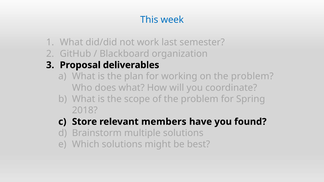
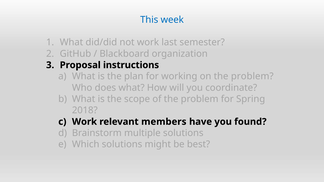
deliverables: deliverables -> instructions (131, 65)
Store: Store -> Work (84, 122)
